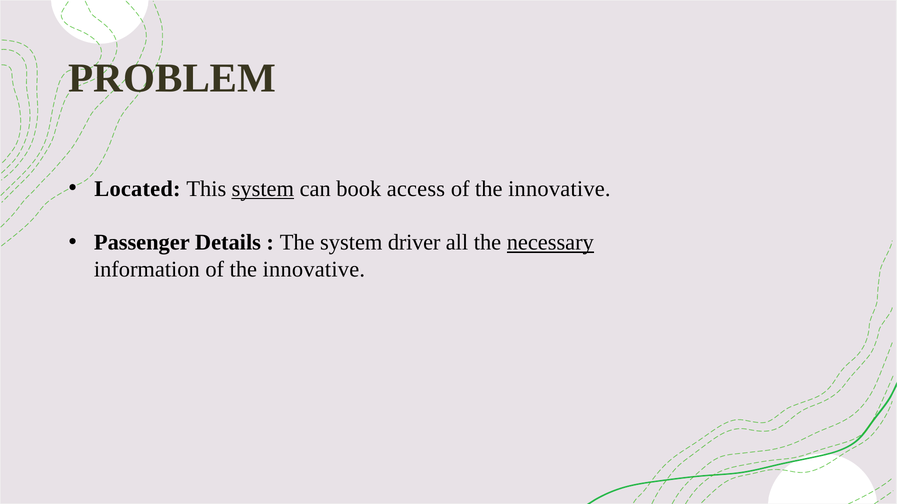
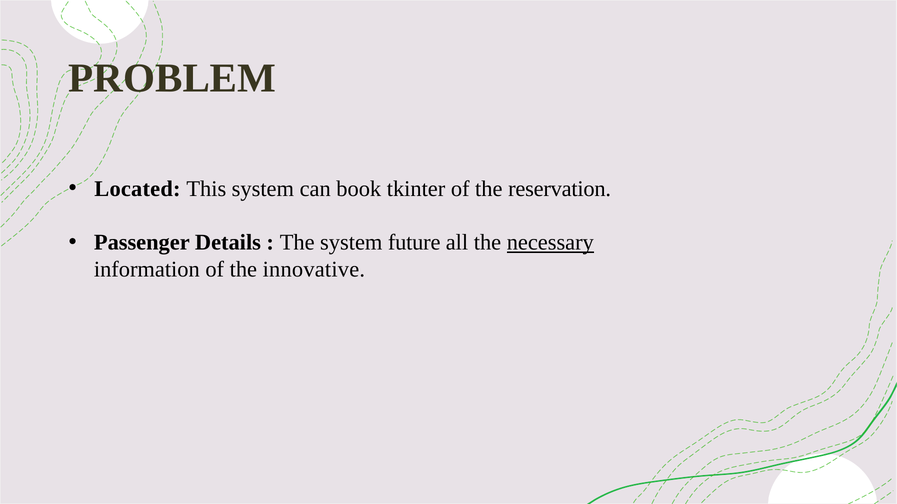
system underline: present -> none (263, 189)
access: access -> tkinter (416, 189)
innovative: innovative -> reservation (560, 189)
driver: driver -> future (414, 243)
